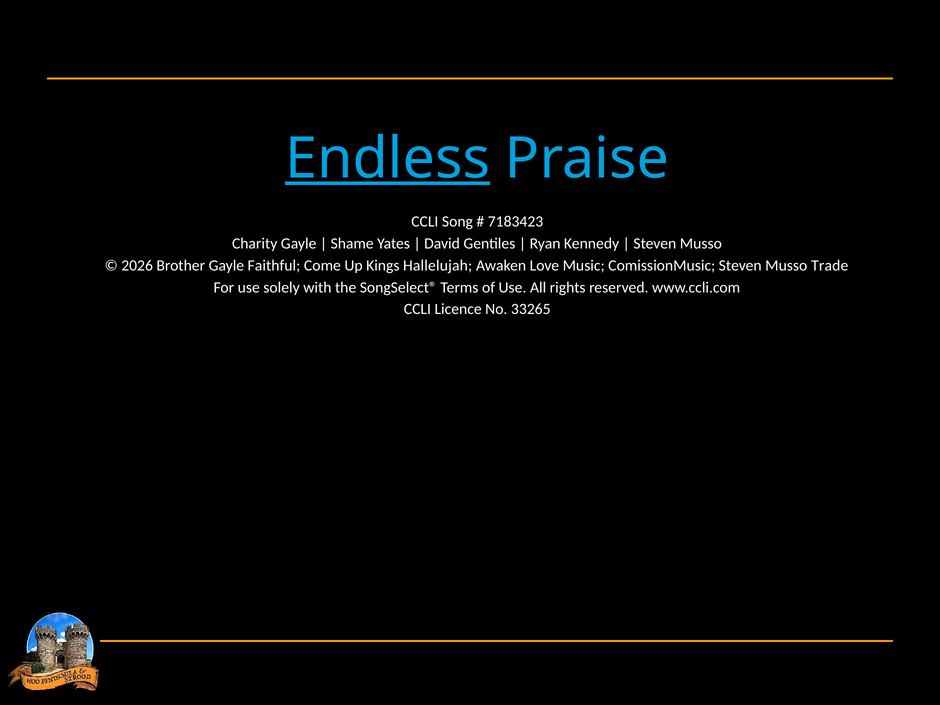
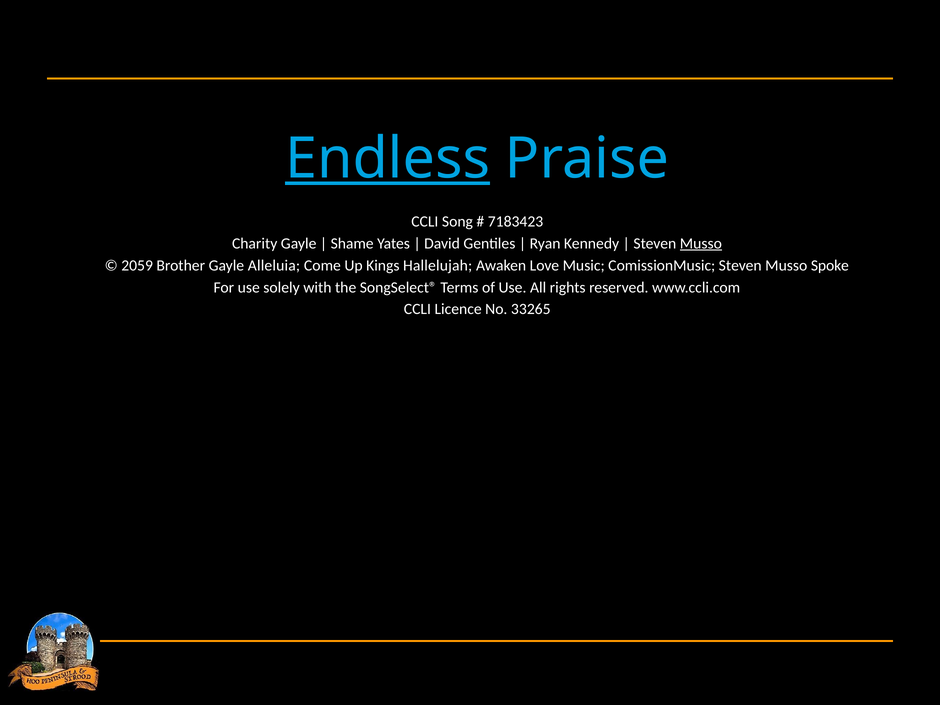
Musso underline: none -> present (701, 243)
2026: 2026 -> 2059 (137, 265)
Faithful: Faithful -> Alleluia (274, 265)
Trade: Trade -> Spoke (830, 265)
